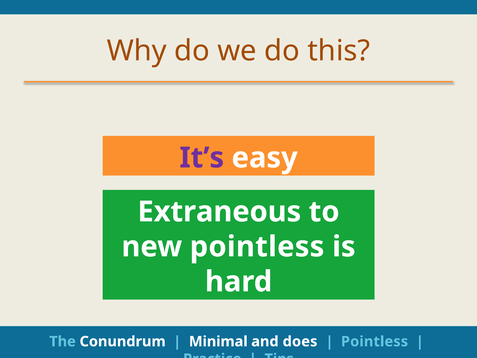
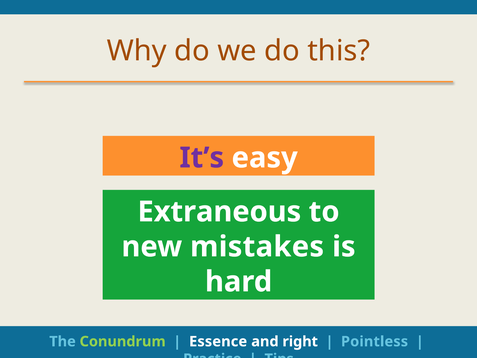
new pointless: pointless -> mistakes (257, 247)
Conundrum colour: white -> light green (123, 341)
Minimal: Minimal -> Essence (218, 341)
does: does -> right (300, 341)
